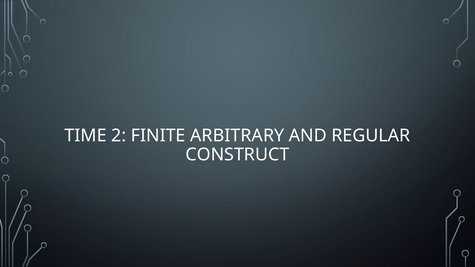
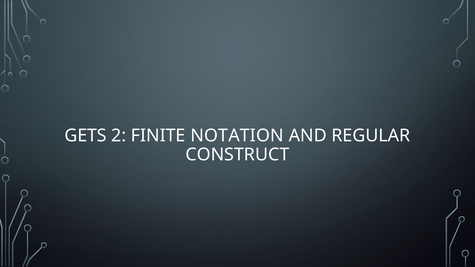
TIME: TIME -> GETS (86, 136)
ARBITRARY: ARBITRARY -> NOTATION (237, 136)
